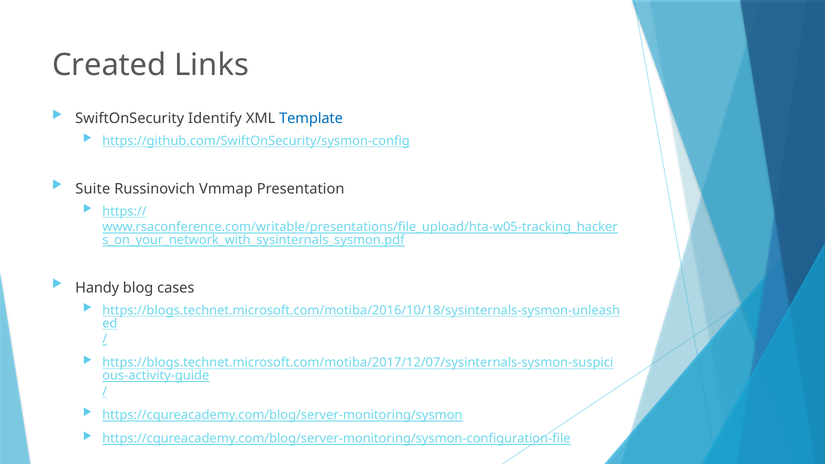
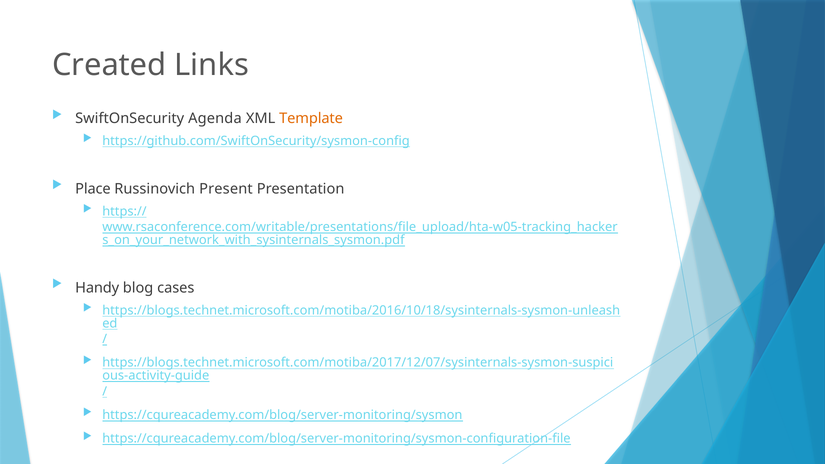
Identify: Identify -> Agenda (215, 119)
Template colour: blue -> orange (311, 119)
Suite: Suite -> Place (93, 189)
Vmmap: Vmmap -> Present (226, 189)
